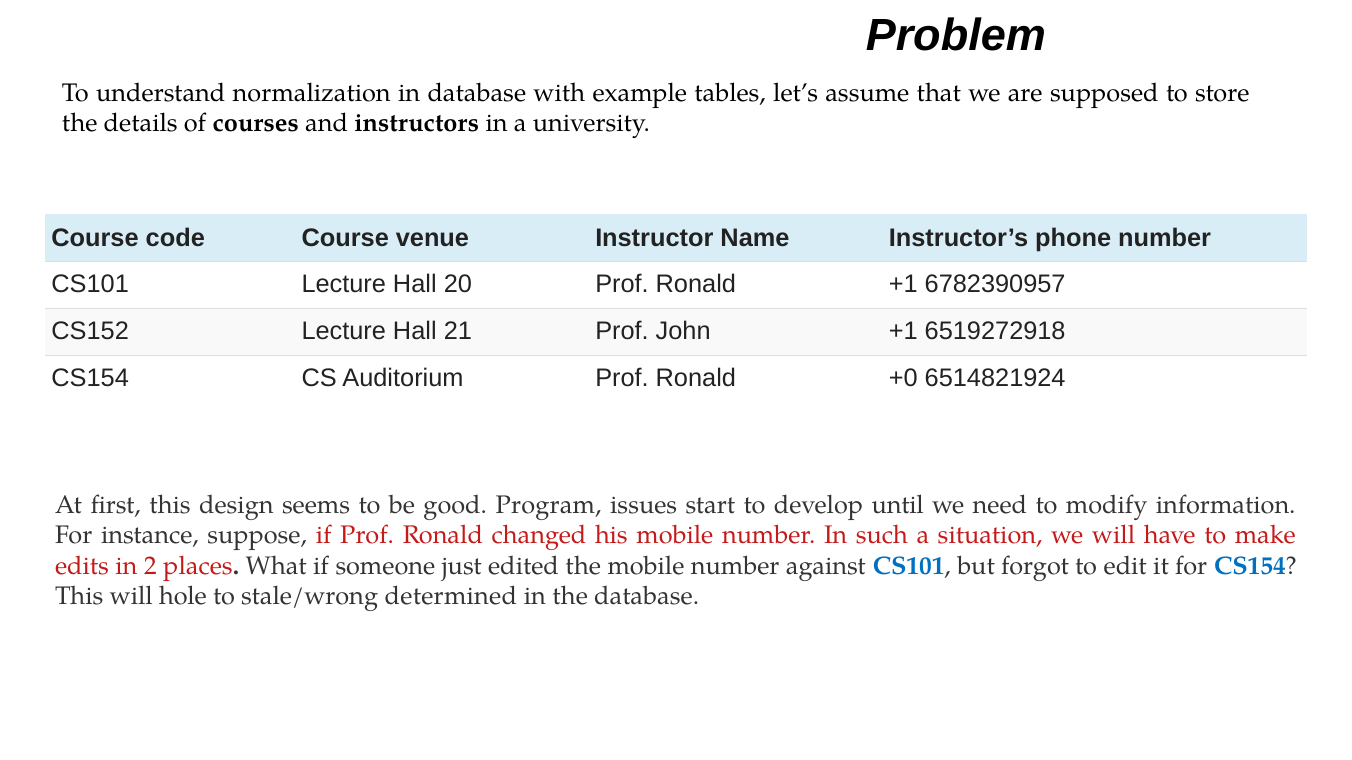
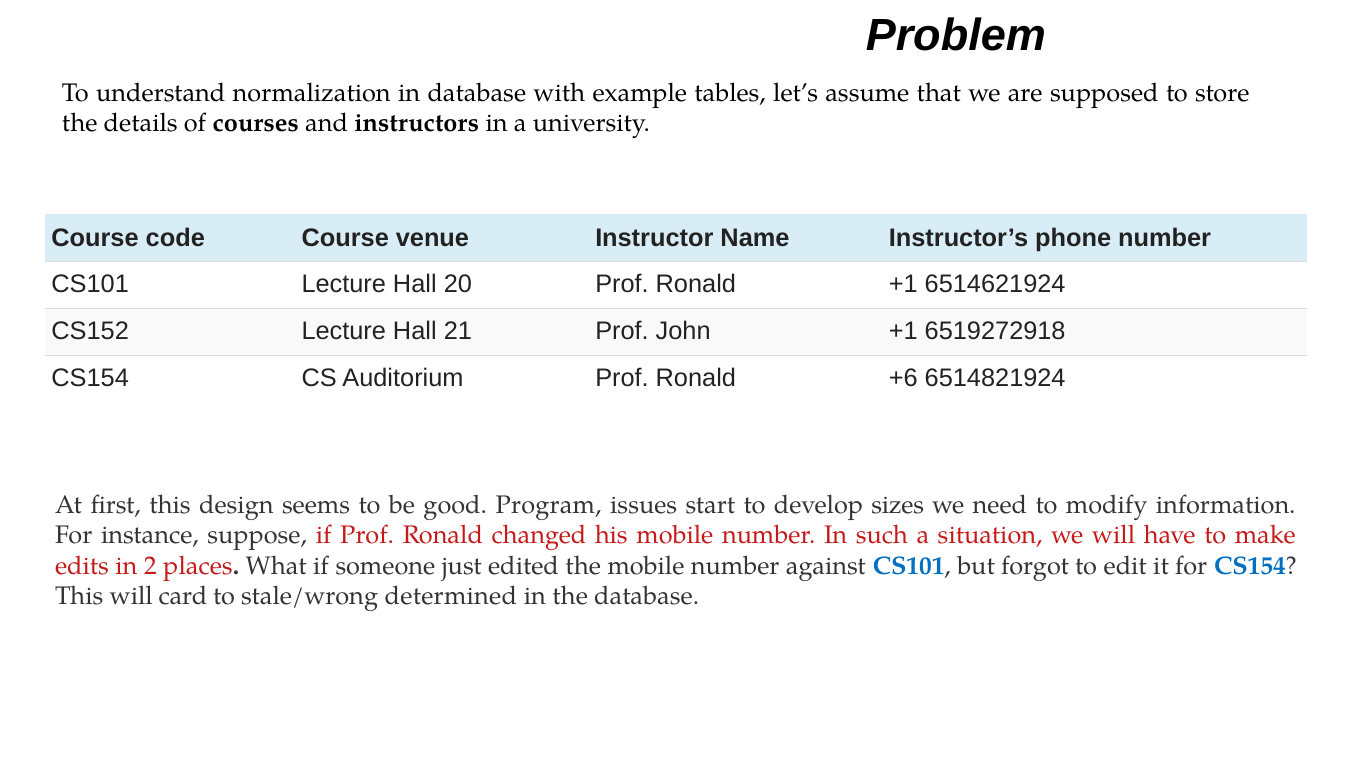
6782390957: 6782390957 -> 6514621924 (995, 284)
+0: +0 -> +6 (903, 379)
until: until -> sizes (898, 505)
hole: hole -> card (183, 596)
